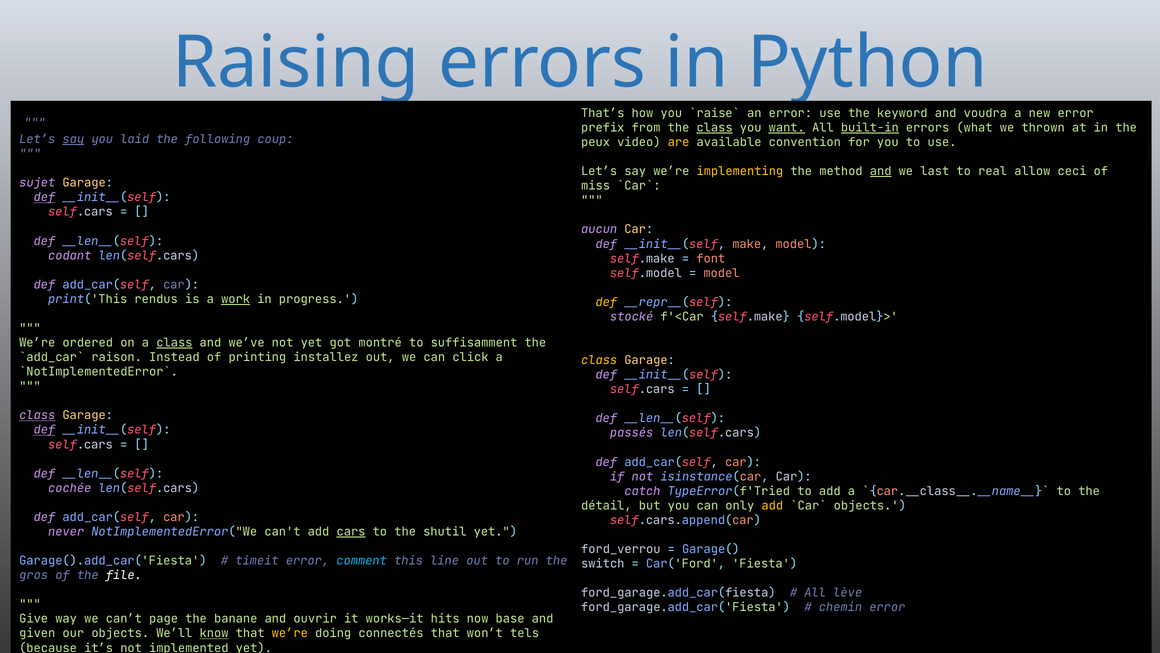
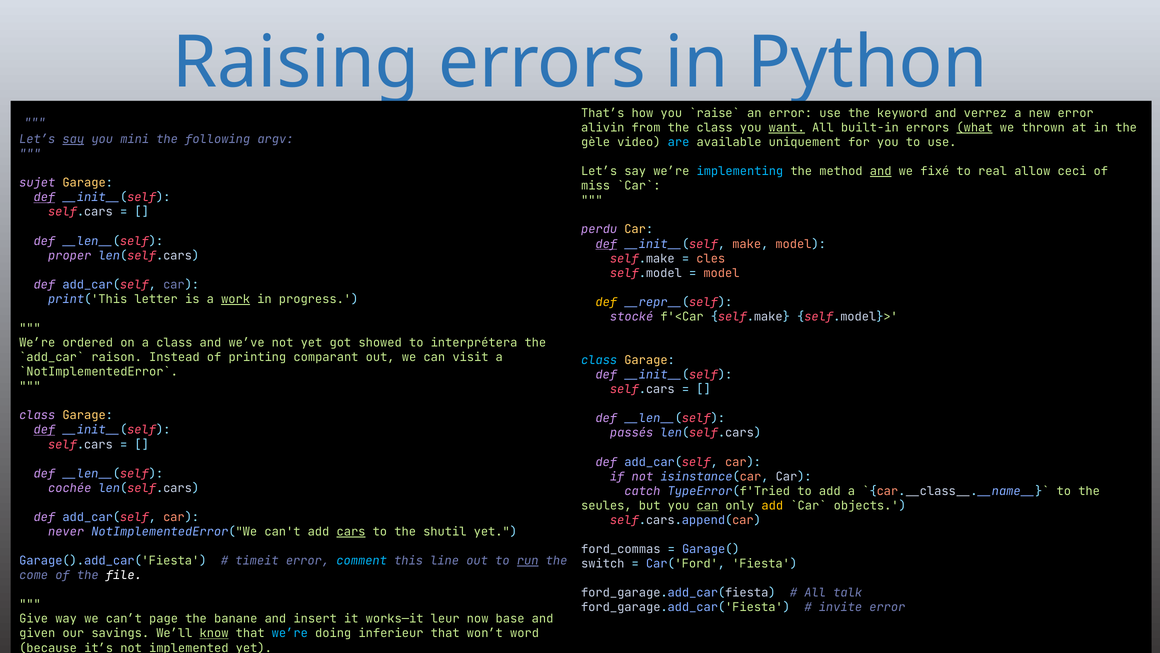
voudra: voudra -> verrez (985, 113)
prefix: prefix -> alivin (603, 128)
class underline: present -> none (715, 128)
built-in underline: present -> none (870, 128)
what underline: none -> present (975, 128)
laid: laid -> mini (135, 139)
coup: coup -> argv (275, 139)
peux: peux -> gèle (596, 142)
are colour: yellow -> light blue (679, 142)
convention: convention -> uniquement (805, 142)
implementing colour: yellow -> light blue (740, 171)
last: last -> fixé (935, 171)
aucun: aucun -> perdu (599, 229)
def underline: none -> present (606, 244)
codant: codant -> proper (70, 255)
font: font -> cles (711, 258)
rendus: rendus -> letter (156, 299)
class underline: present -> none (174, 343)
montré: montré -> showed (380, 343)
suffisamment: suffisamment -> interprétera (474, 343)
installez: installez -> comparant (326, 357)
click: click -> visit (470, 357)
class colour: yellow -> light blue (599, 360)
class underline: present -> none (37, 415)
détail: détail -> seules (606, 505)
can underline: none -> present (707, 505)
ford_verrou: ford_verrou -> ford_commas (621, 549)
run underline: none -> present (528, 560)
gros: gros -> come (34, 575)
lève: lève -> talk (848, 592)
chemin: chemin -> invite (840, 607)
ouvrir: ouvrir -> insert (315, 618)
hits: hits -> leur (445, 618)
our objects: objects -> savings (120, 633)
we’re colour: yellow -> light blue (290, 633)
connectés: connectés -> inferieur (391, 633)
tels: tels -> word (525, 633)
